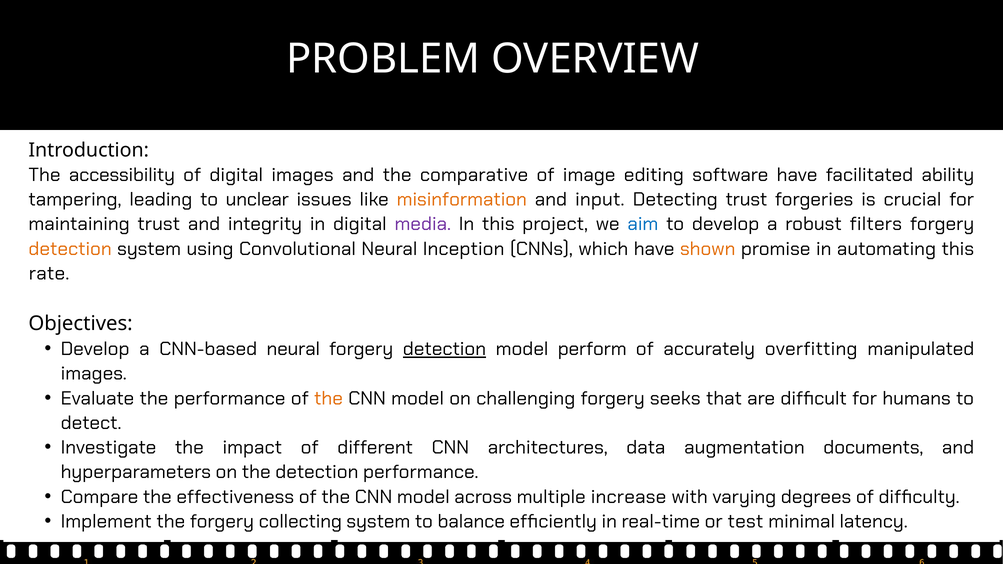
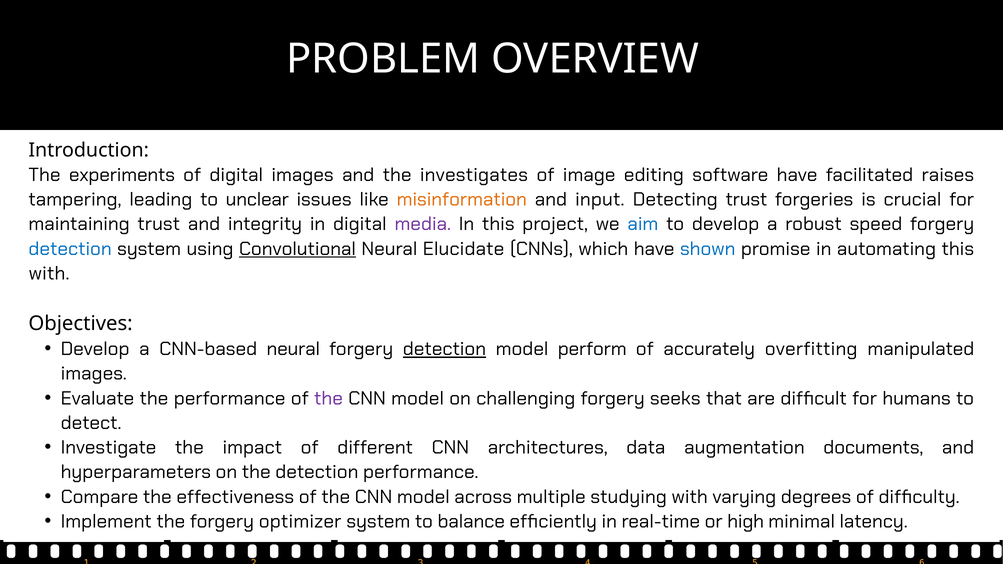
accessibility: accessibility -> experiments (122, 175)
comparative: comparative -> investigates (474, 175)
ability: ability -> raises (948, 175)
filters: filters -> speed (876, 224)
detection colour: orange -> blue (70, 249)
Convolutional underline: none -> present (297, 249)
Inception: Inception -> Elucidate (464, 249)
shown colour: orange -> blue (708, 249)
rate: rate -> with (49, 274)
the colour: orange -> purple (329, 398)
increase: increase -> studying (629, 497)
collecting: collecting -> optimizer (300, 522)
test: test -> high (746, 522)
